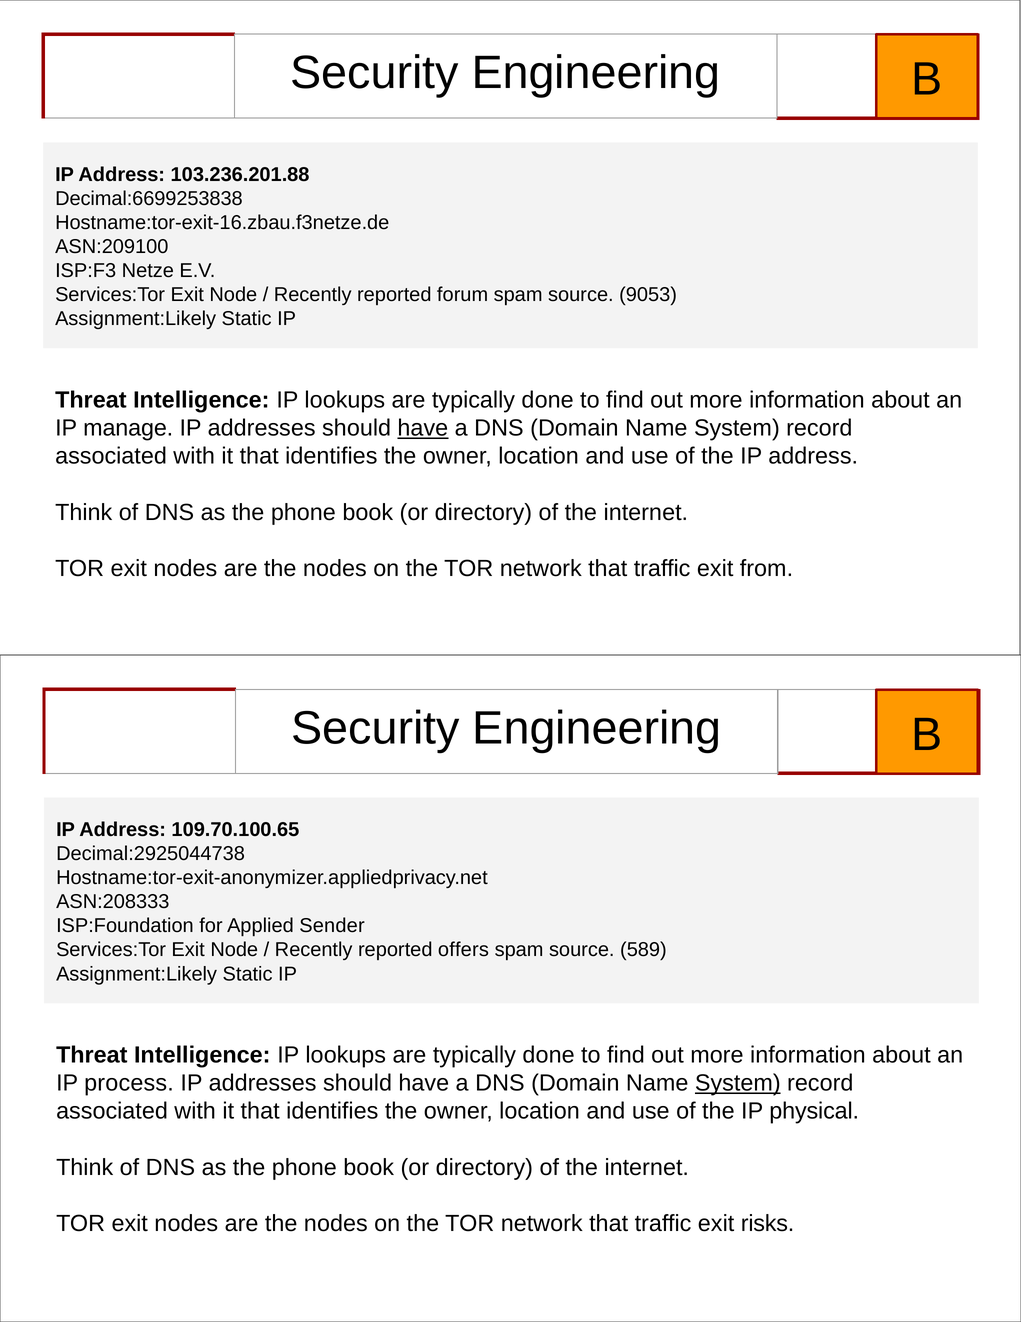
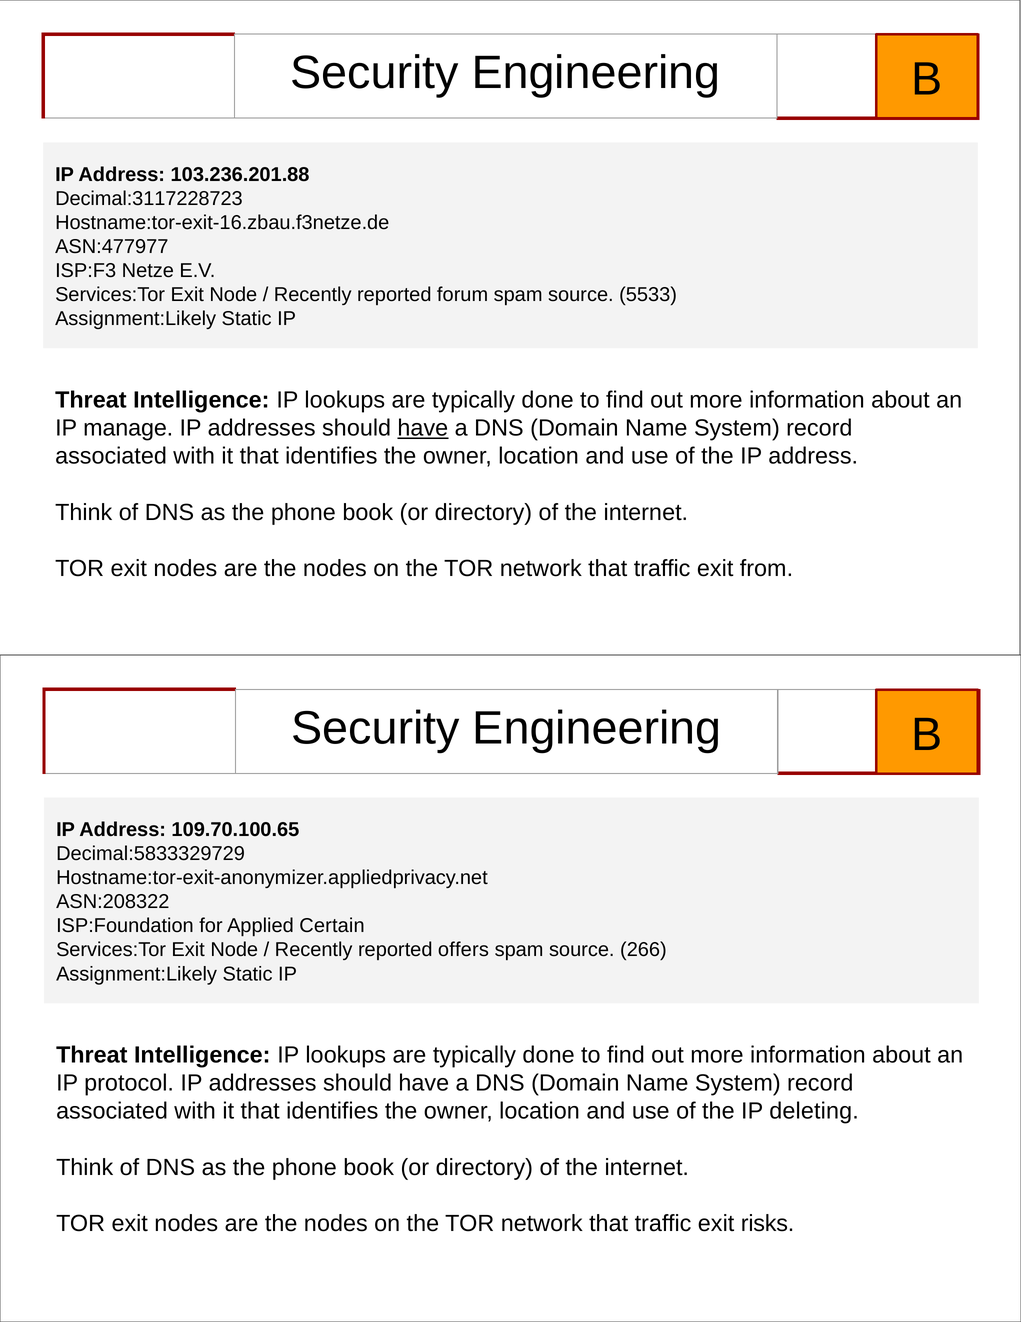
Decimal:6699253838: Decimal:6699253838 -> Decimal:3117228723 (149, 198)
ASN:209100: ASN:209100 -> ASN:477977 (112, 247)
9053: 9053 -> 5533 (648, 295)
Decimal:2925044738: Decimal:2925044738 -> Decimal:5833329729 (151, 853)
ASN:208333: ASN:208333 -> ASN:208322 (113, 901)
Sender: Sender -> Certain (332, 925)
589: 589 -> 266 (643, 949)
process: process -> protocol (129, 1083)
System underline: present -> none (738, 1083)
physical: physical -> deleting (814, 1111)
